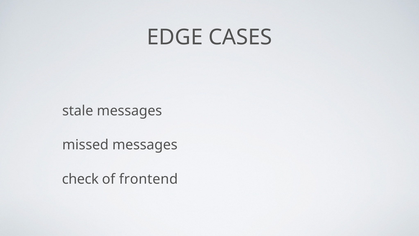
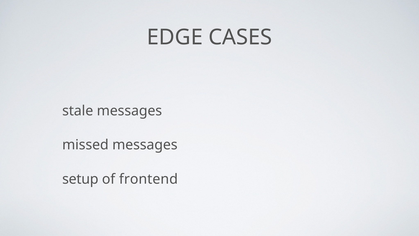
check: check -> setup (80, 179)
